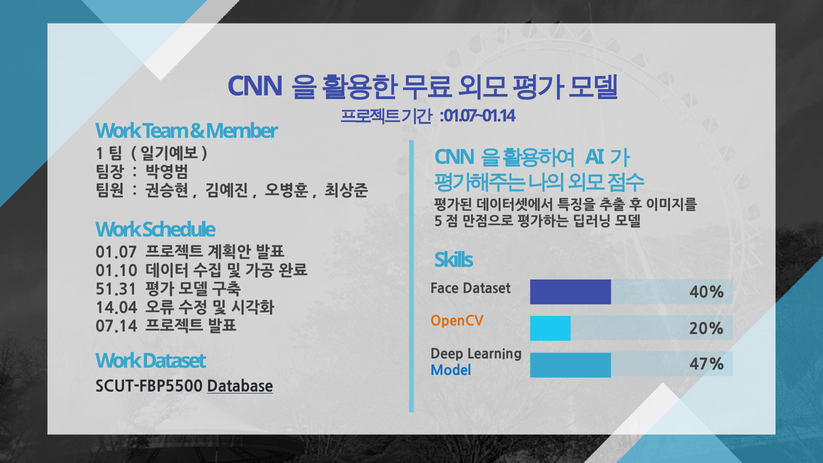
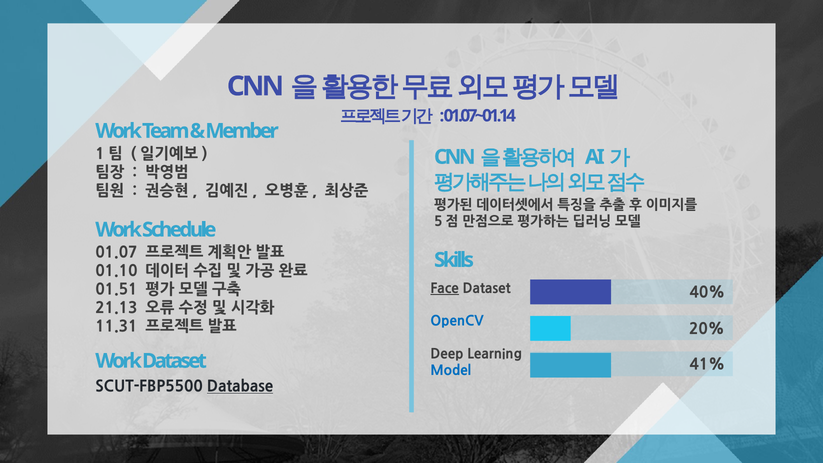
Face underline: none -> present (445, 288)
51.31: 51.31 -> 01.51 (116, 290)
14.04: 14.04 -> 21.13 (116, 308)
OpenCV colour: orange -> blue (457, 321)
07.14: 07.14 -> 11.31 (116, 327)
47%: 47% -> 41% (707, 365)
